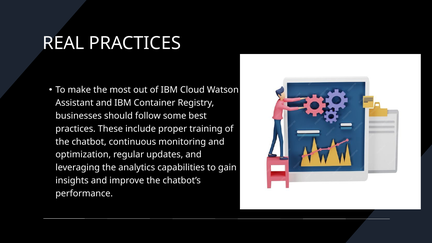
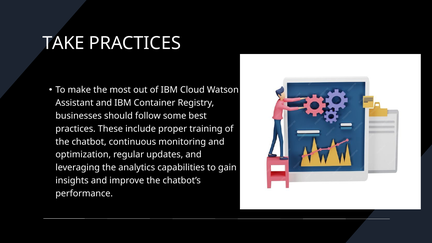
REAL: REAL -> TAKE (64, 43)
